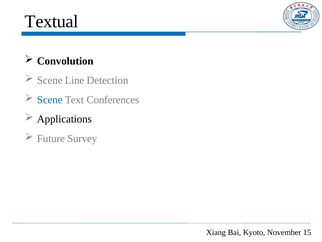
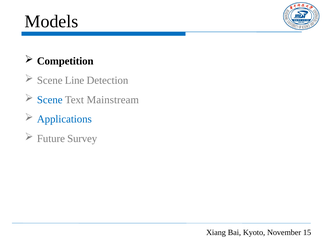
Textual: Textual -> Models (52, 21)
Convolution: Convolution -> Competition (65, 61)
Conferences: Conferences -> Mainstream (113, 100)
Applications colour: black -> blue (64, 119)
